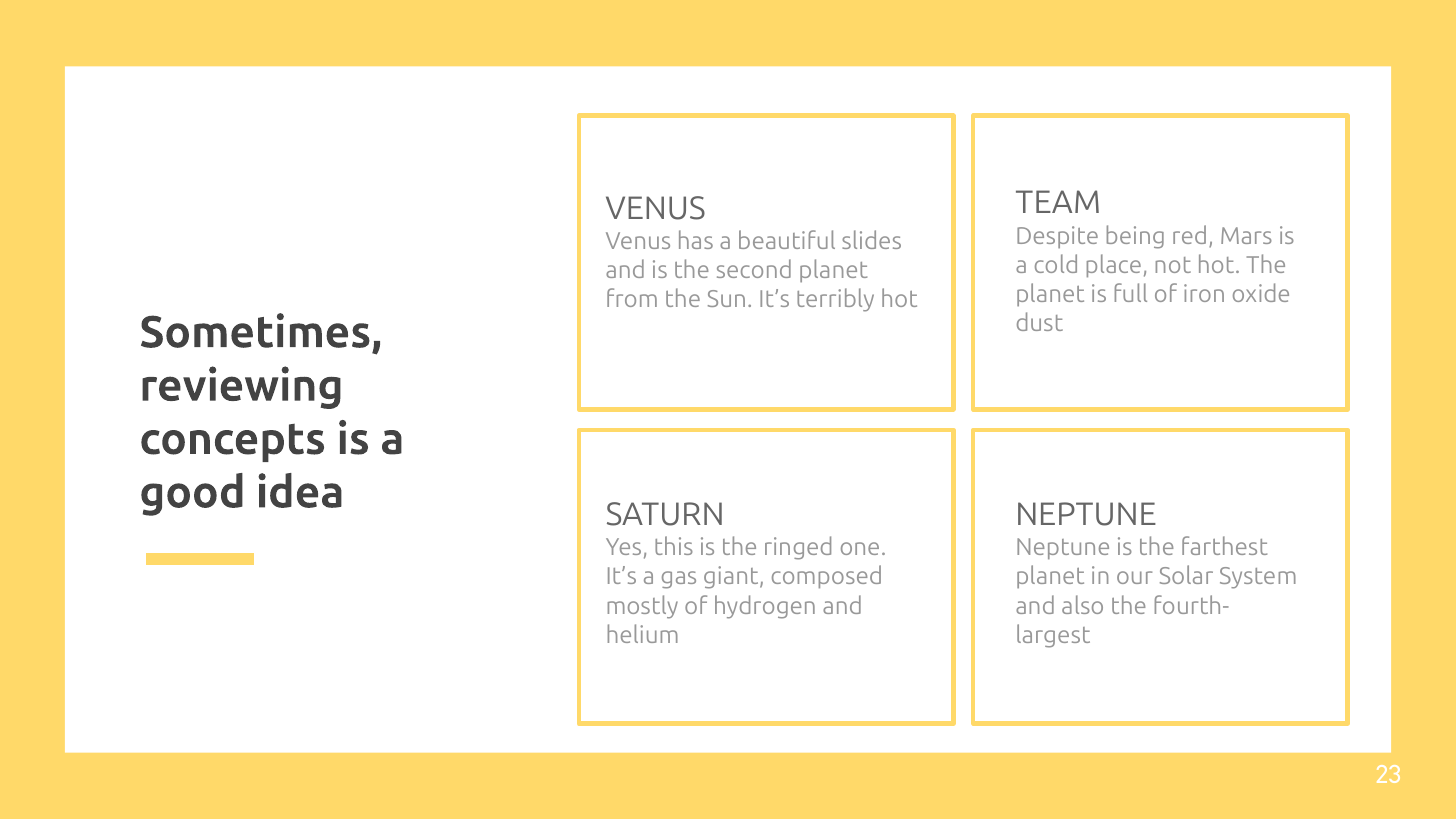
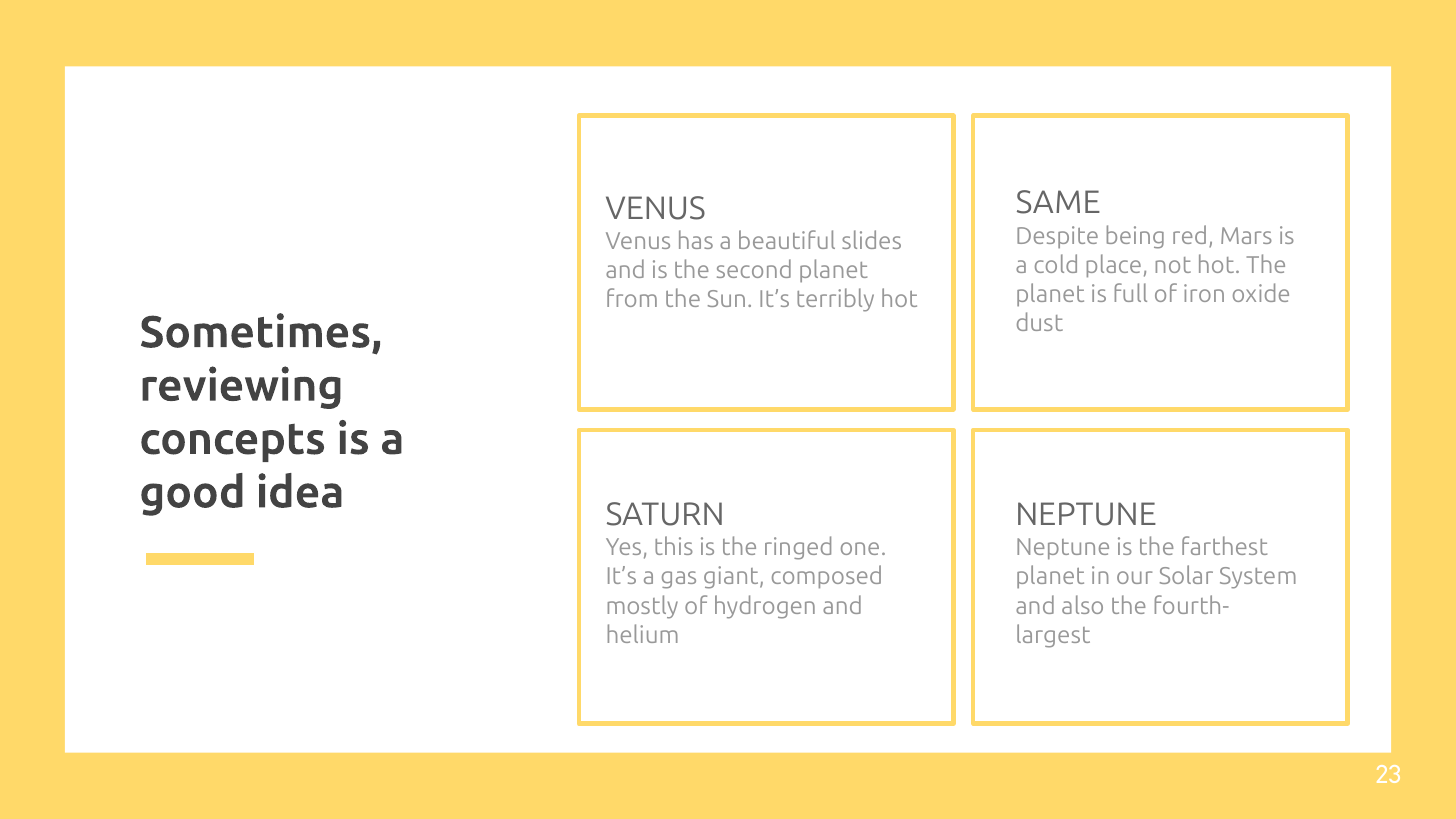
TEAM: TEAM -> SAME (1058, 203)
